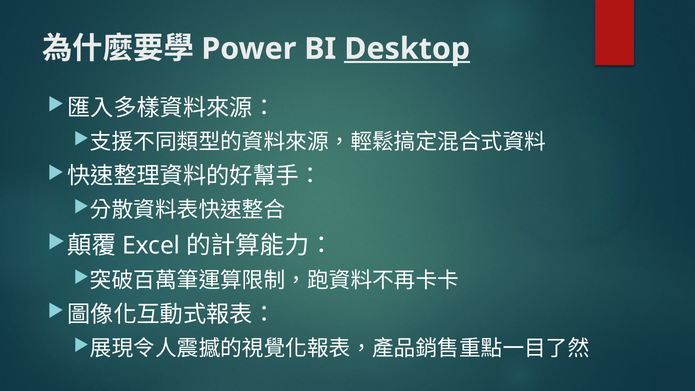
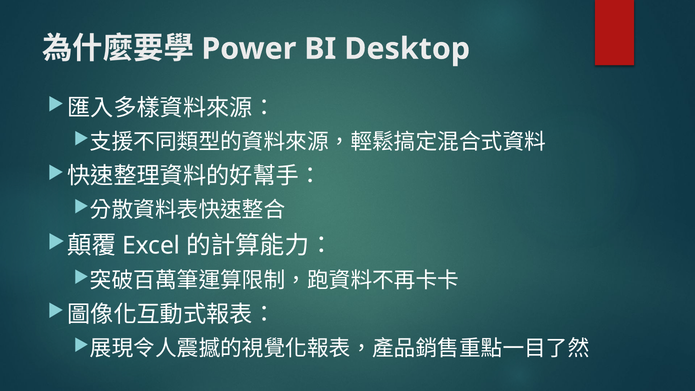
Desktop underline: present -> none (407, 49)
